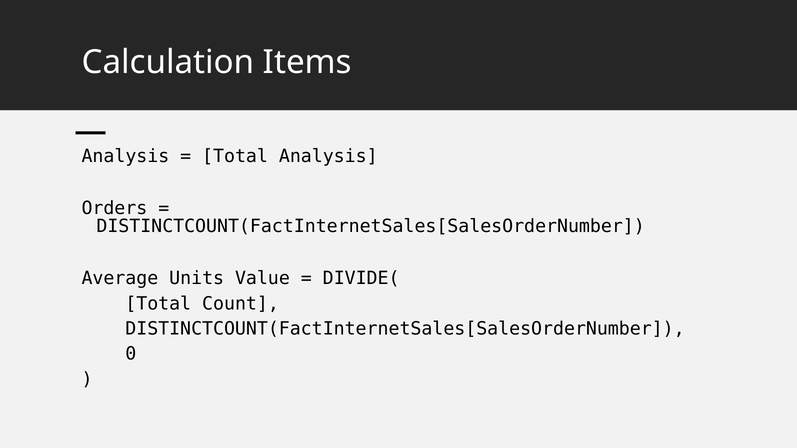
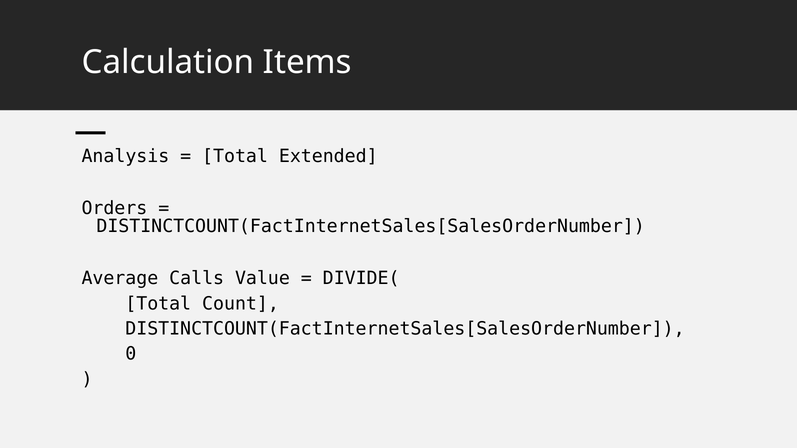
Total Analysis: Analysis -> Extended (328, 156)
Units: Units -> Calls (197, 279)
